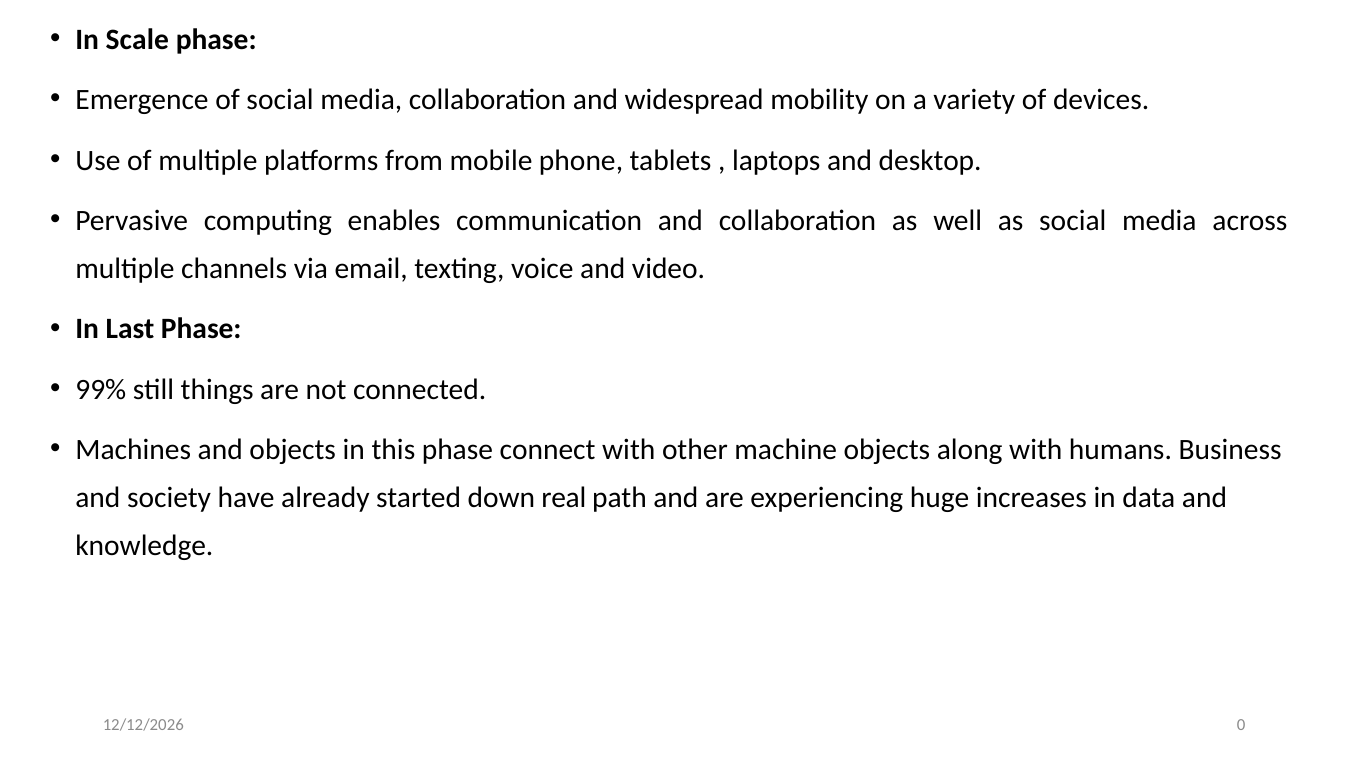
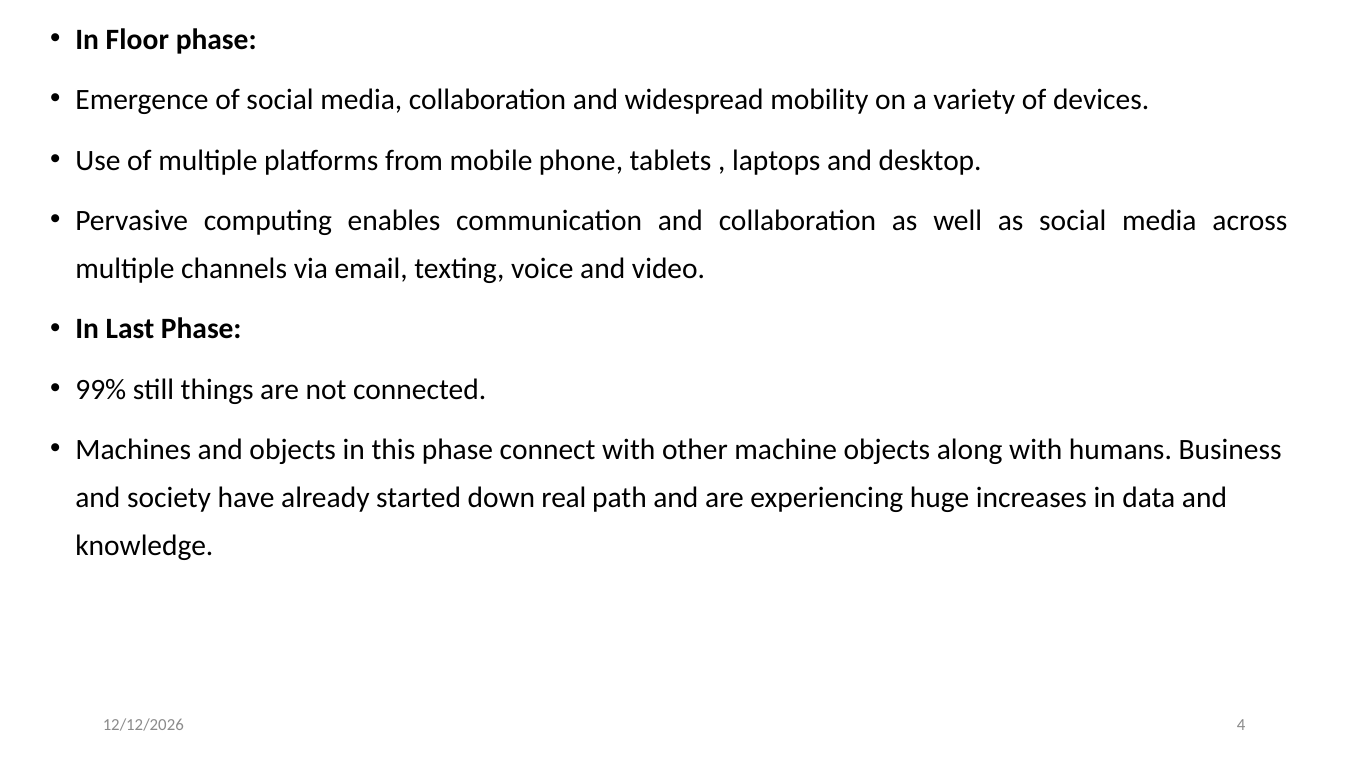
Scale: Scale -> Floor (137, 40)
0: 0 -> 4 (1241, 724)
